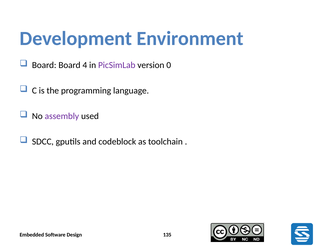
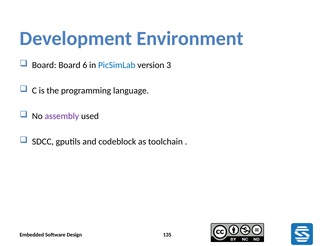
4: 4 -> 6 (85, 65)
PicSimLab colour: purple -> blue (117, 65)
0: 0 -> 3 (169, 65)
